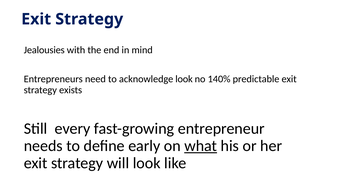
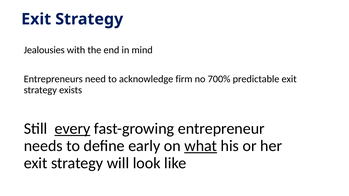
acknowledge look: look -> firm (184, 79)
140%: 140% -> 700% (219, 79)
every underline: none -> present (72, 129)
